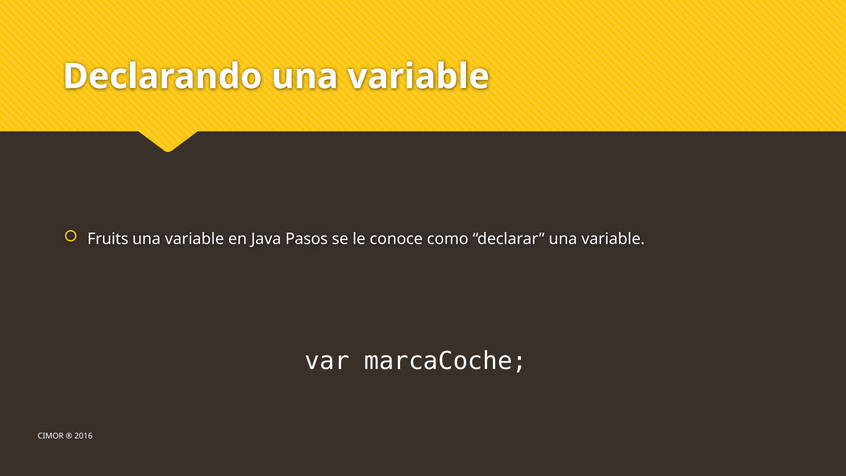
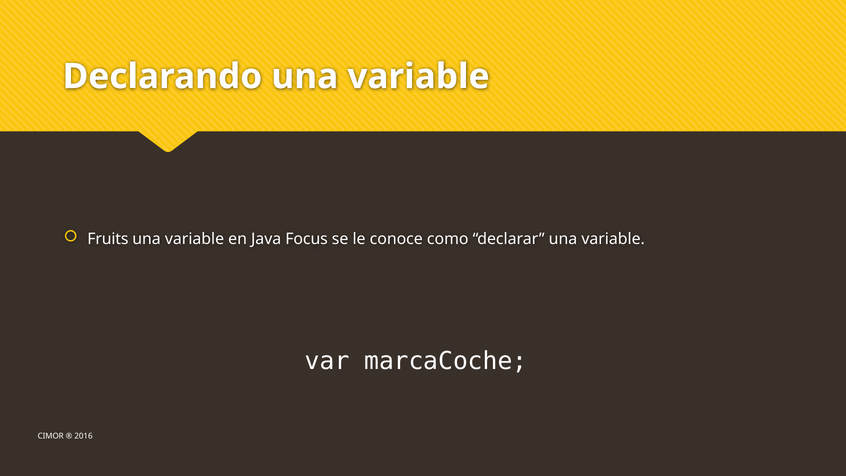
Pasos: Pasos -> Focus (307, 239)
